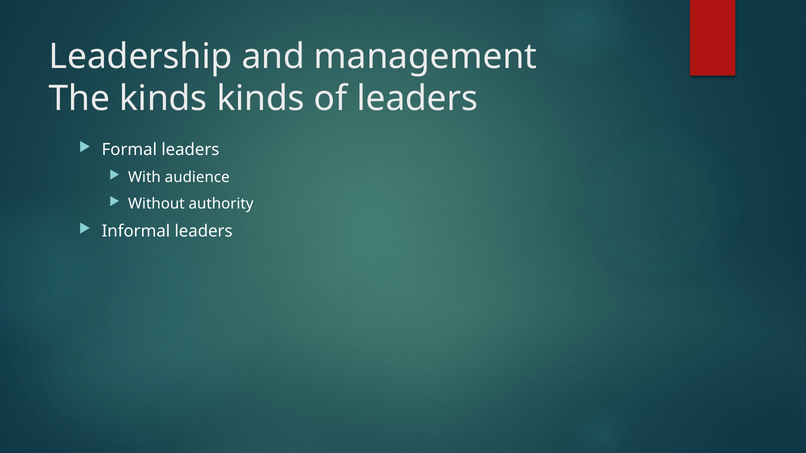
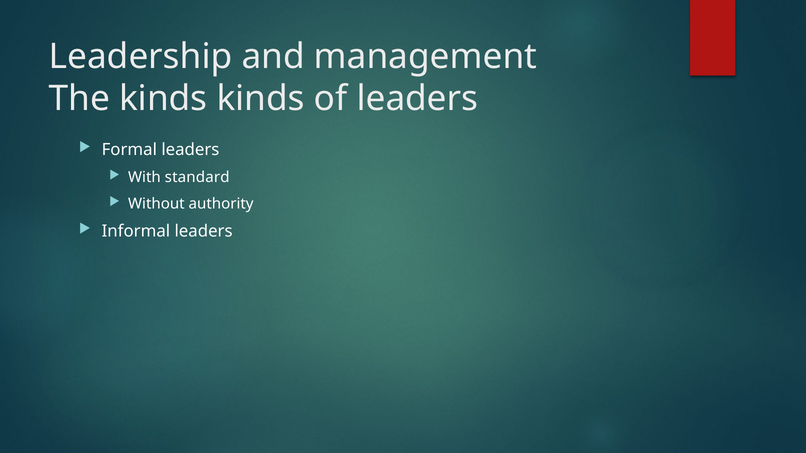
audience: audience -> standard (197, 177)
